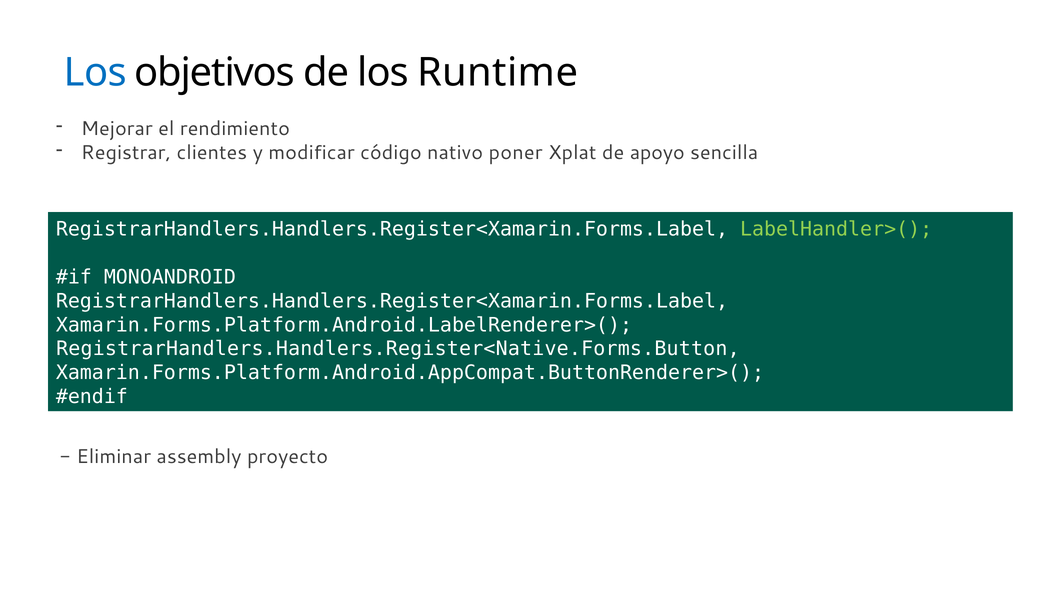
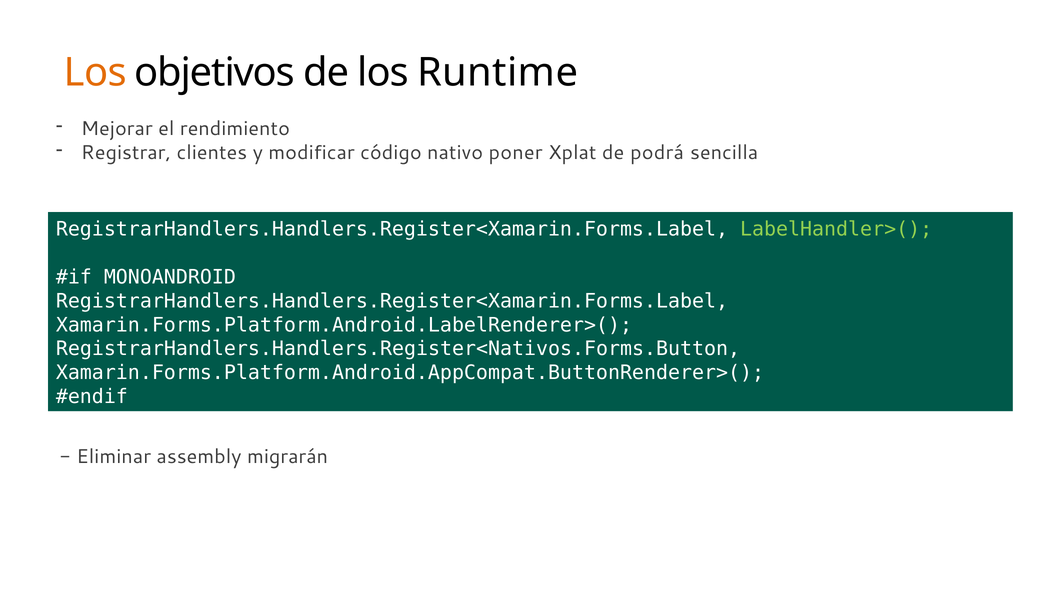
Los colour: blue -> orange (95, 73)
apoyo: apoyo -> podrá (657, 153)
RegistrarHandlers.Handlers.Register<Native.Forms.Button: RegistrarHandlers.Handlers.Register<Native.Forms.Button -> RegistrarHandlers.Handlers.Register<Nativos.Forms.Button (398, 349)
proyecto: proyecto -> migrarán (288, 457)
